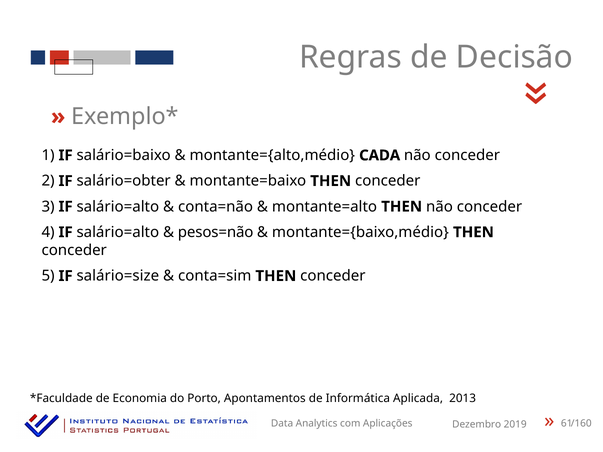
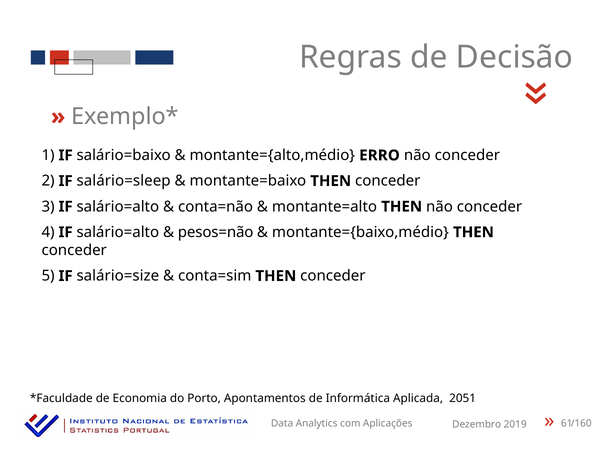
CADA: CADA -> ERRO (379, 155)
salário=obter: salário=obter -> salário=sleep (124, 181)
2013: 2013 -> 2051 (463, 398)
